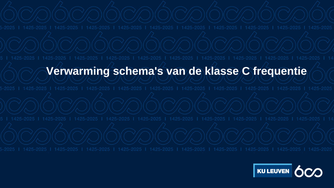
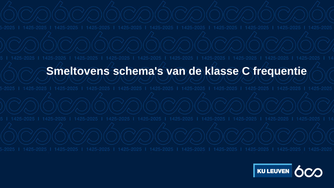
Verwarming: Verwarming -> Smeltovens (78, 71)
